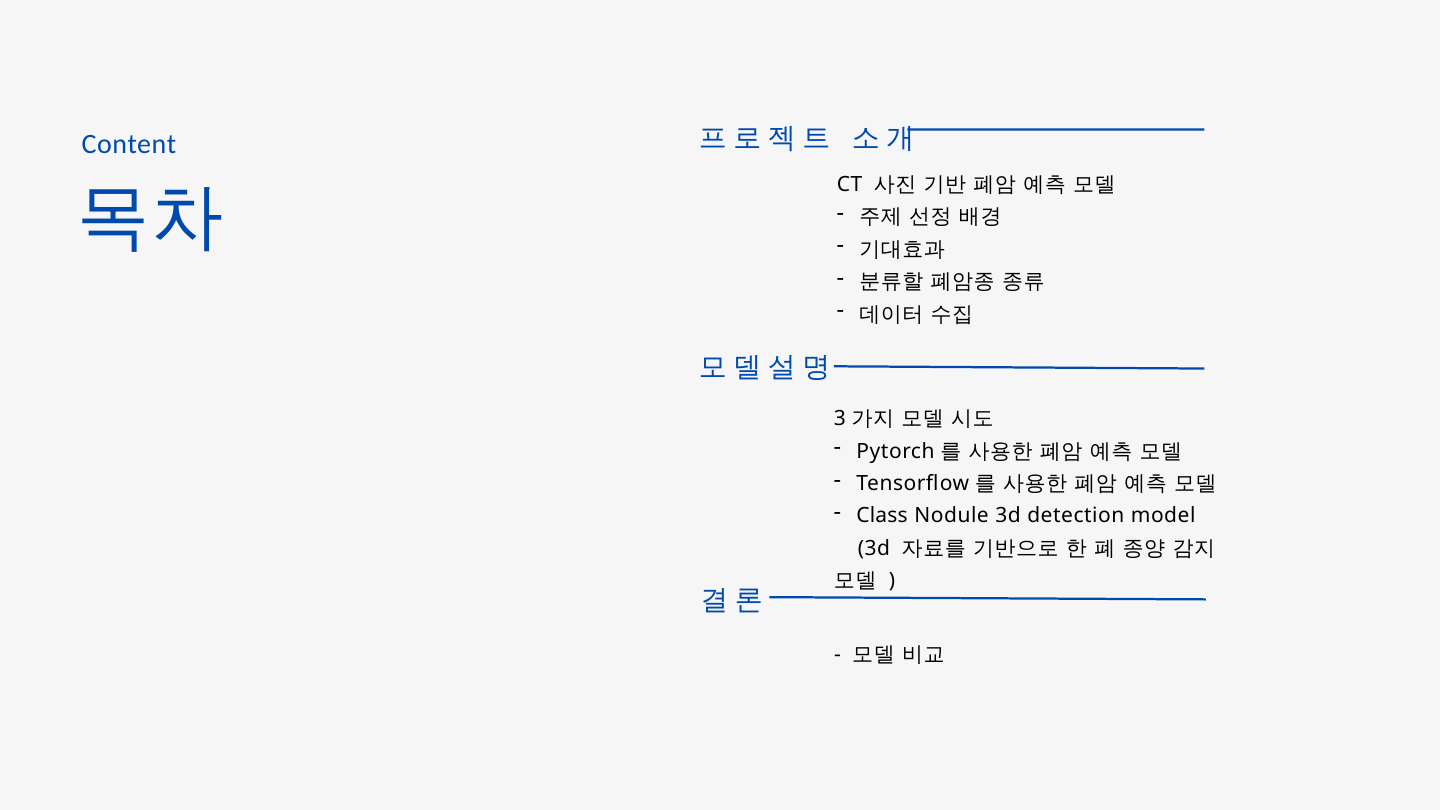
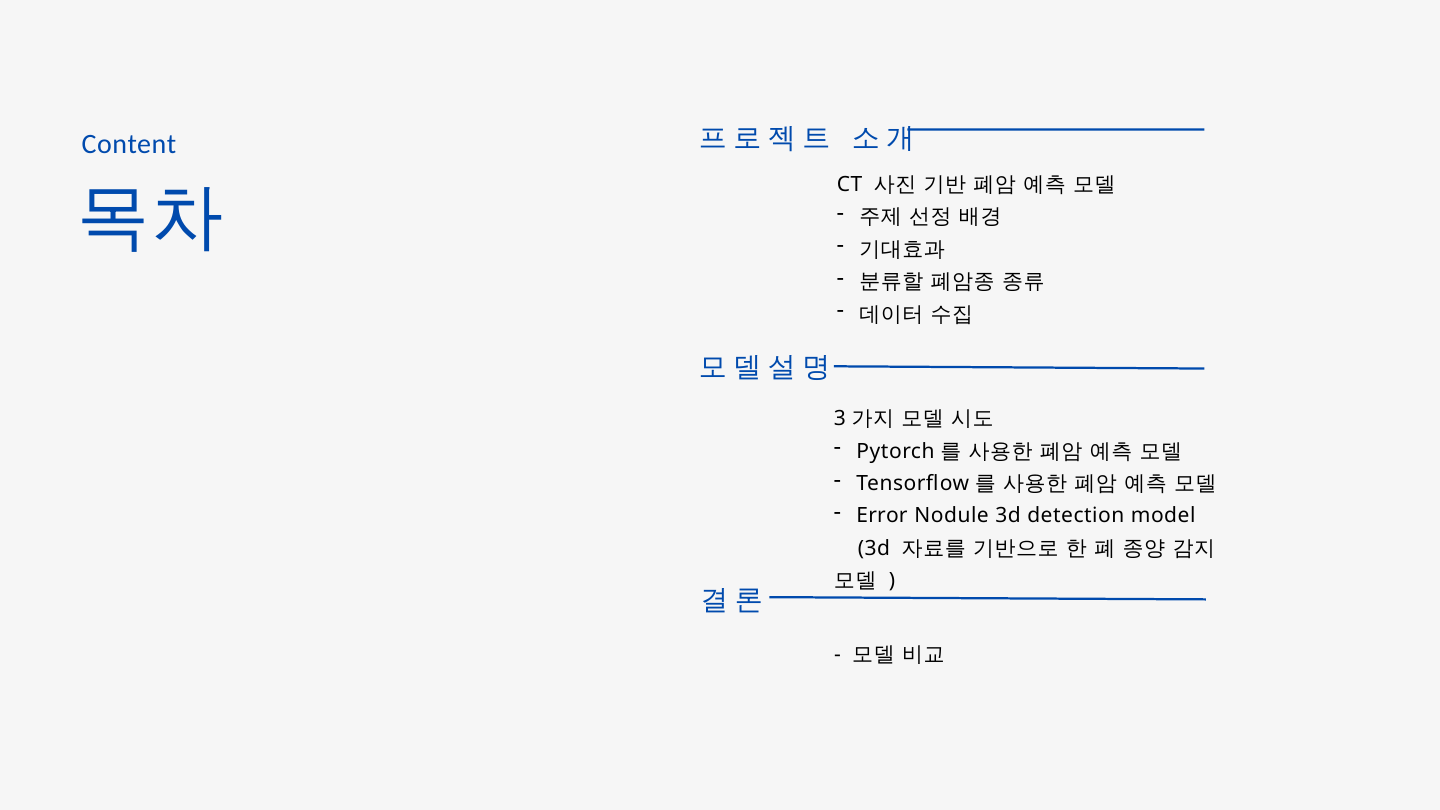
Class: Class -> Error (882, 516)
